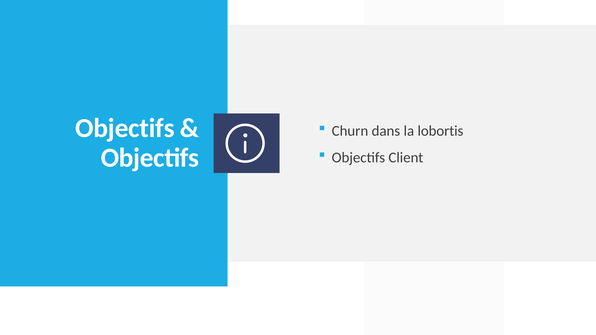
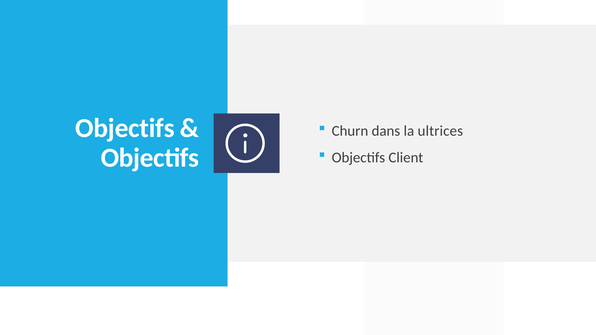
lobortis: lobortis -> ultrices (440, 131)
